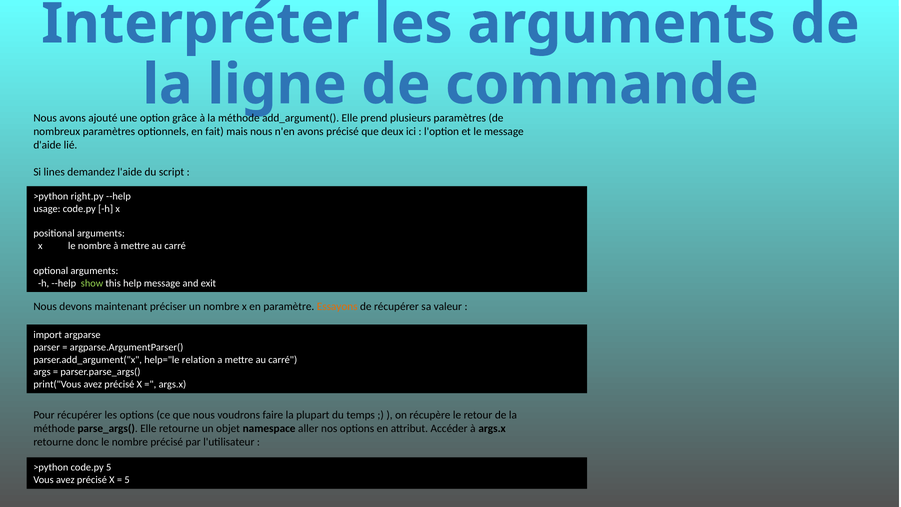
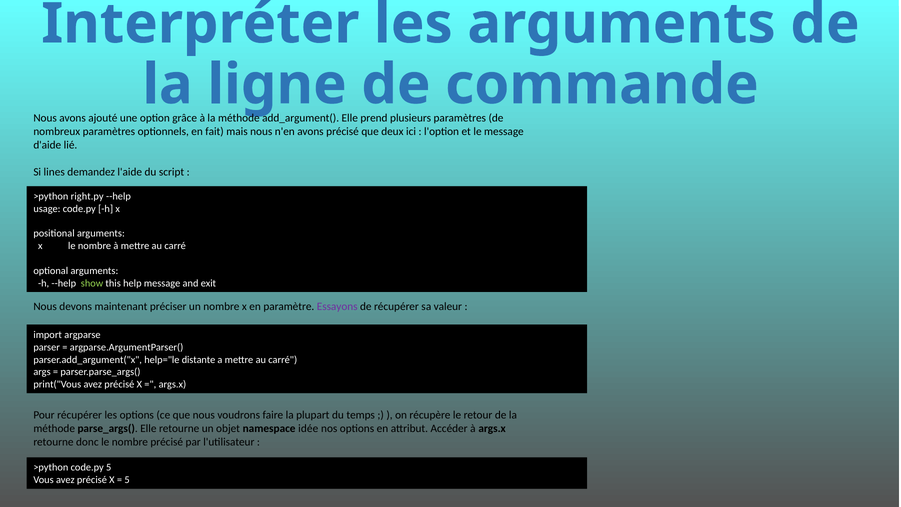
Essayons colour: orange -> purple (337, 307)
relation: relation -> distante (199, 359)
aller: aller -> idée (308, 428)
